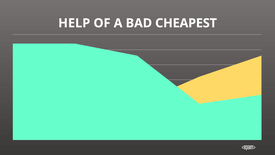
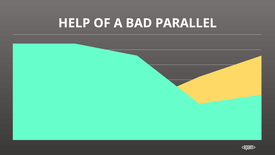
CHEAPEST: CHEAPEST -> PARALLEL (186, 23)
